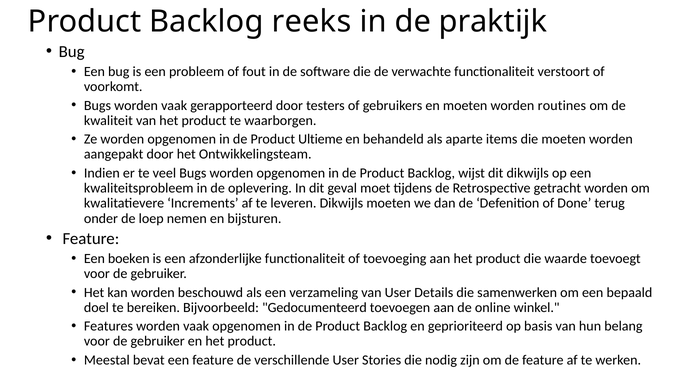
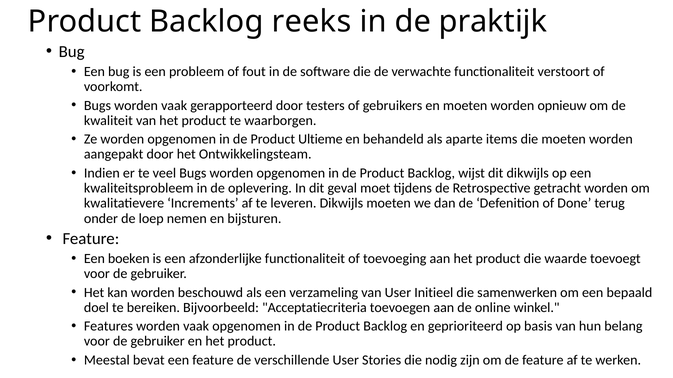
routines: routines -> opnieuw (562, 106)
Details: Details -> Initieel (434, 293)
Gedocumenteerd: Gedocumenteerd -> Acceptatiecriteria (314, 308)
